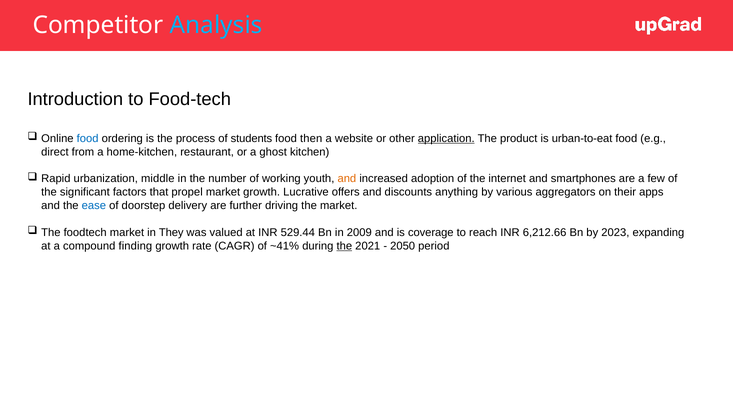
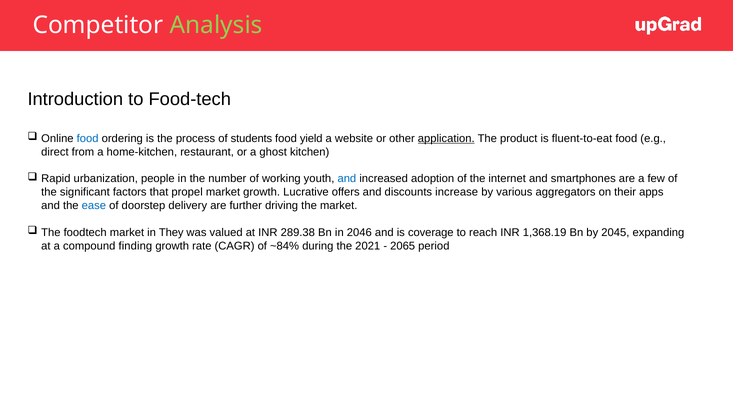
Analysis colour: light blue -> light green (216, 25)
then: then -> yield (311, 139)
urban-to-eat: urban-to-eat -> fluent-to-eat (582, 139)
middle: middle -> people (158, 179)
and colour: orange -> blue (347, 179)
anything: anything -> increase (457, 192)
529.44: 529.44 -> 289.38 (298, 233)
2009: 2009 -> 2046 (359, 233)
6,212.66: 6,212.66 -> 1,368.19 (545, 233)
2023: 2023 -> 2045 (615, 233)
~41%: ~41% -> ~84% (285, 246)
the underline: present -> none (344, 246)
2050: 2050 -> 2065 (403, 246)
